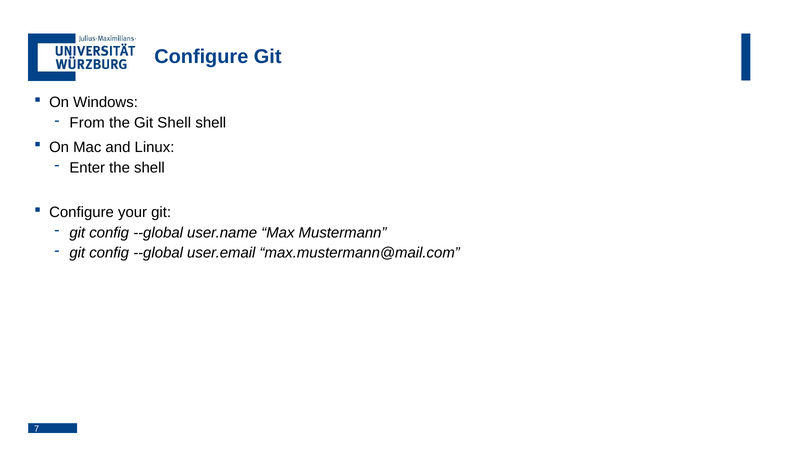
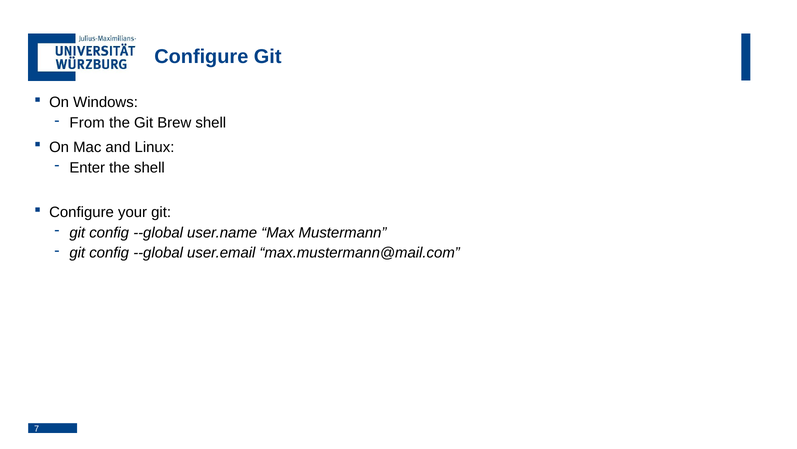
Git Shell: Shell -> Brew (174, 123)
